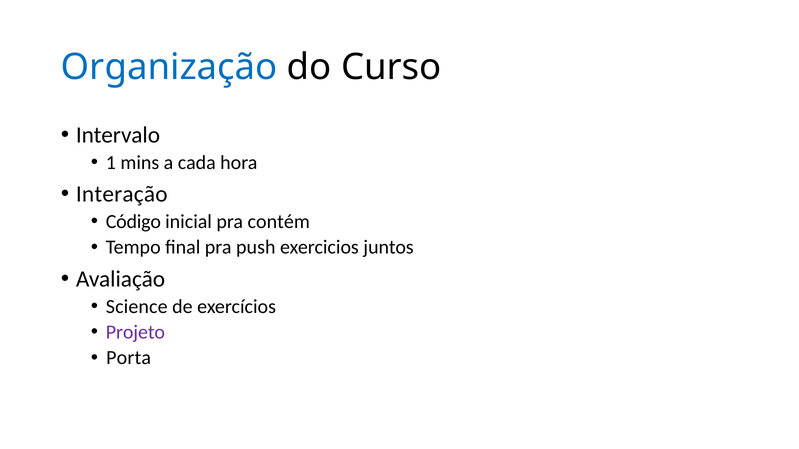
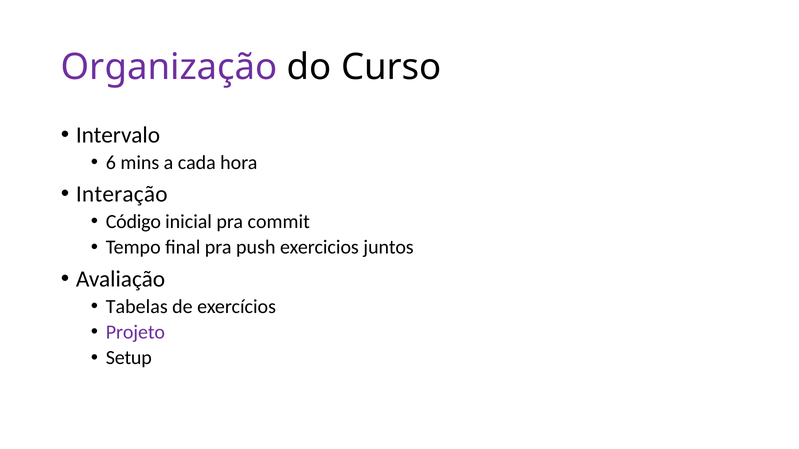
Organização colour: blue -> purple (169, 67)
1: 1 -> 6 (111, 163)
contém: contém -> commit (279, 222)
Science: Science -> Tabelas (137, 307)
Porta: Porta -> Setup (129, 358)
